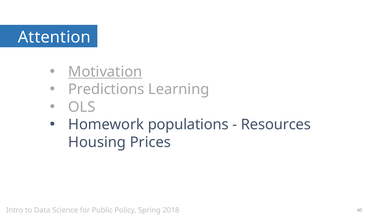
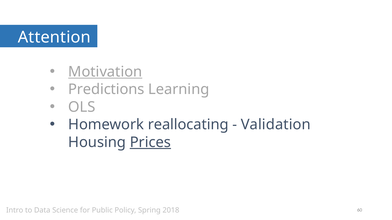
populations: populations -> reallocating (188, 125)
Resources: Resources -> Validation (276, 125)
Prices underline: none -> present (150, 143)
